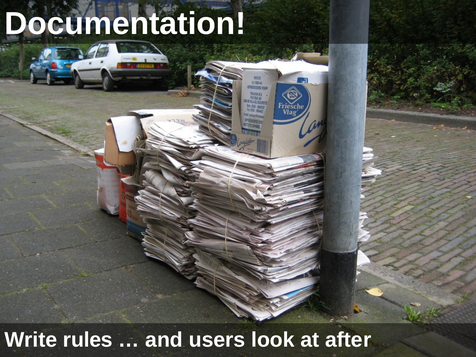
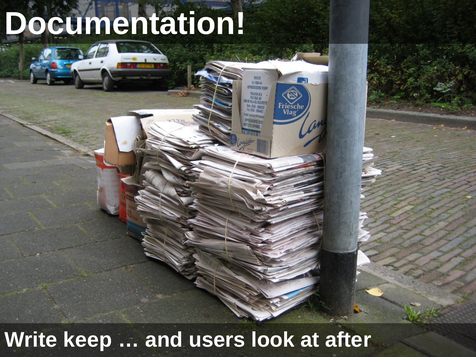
rules: rules -> keep (88, 340)
